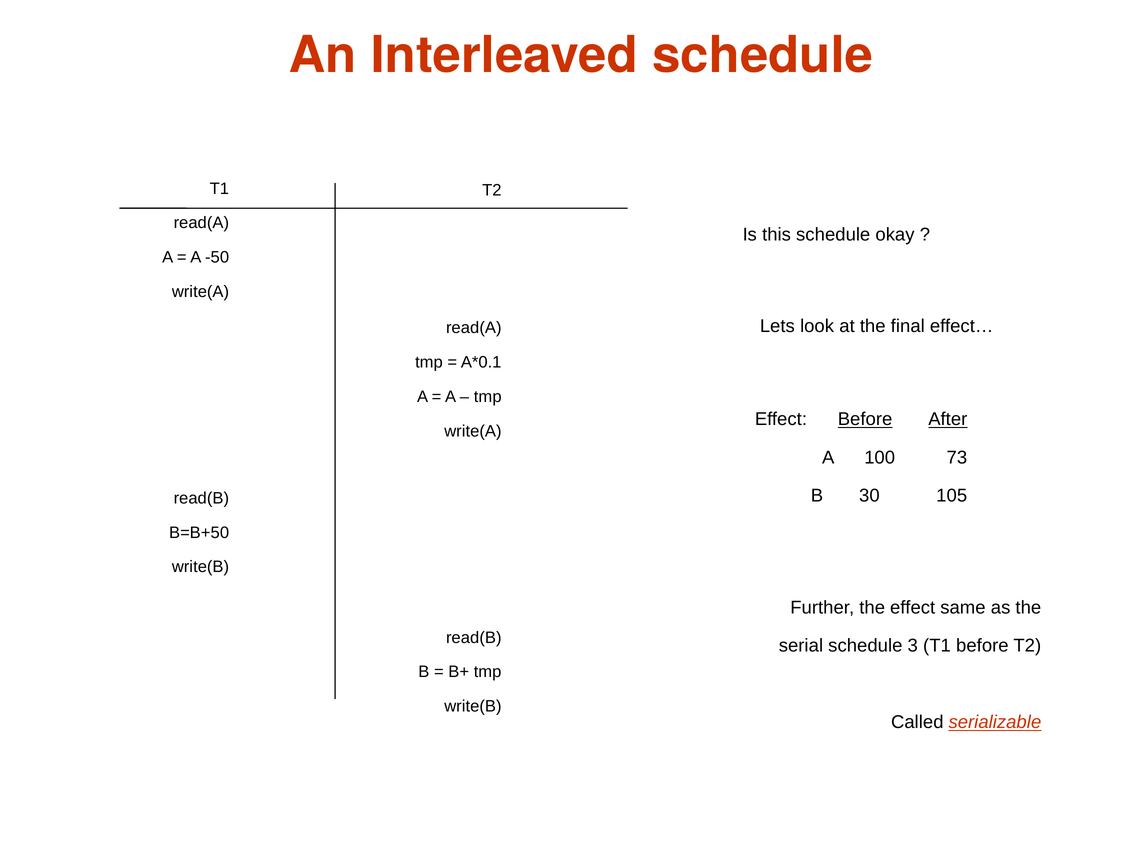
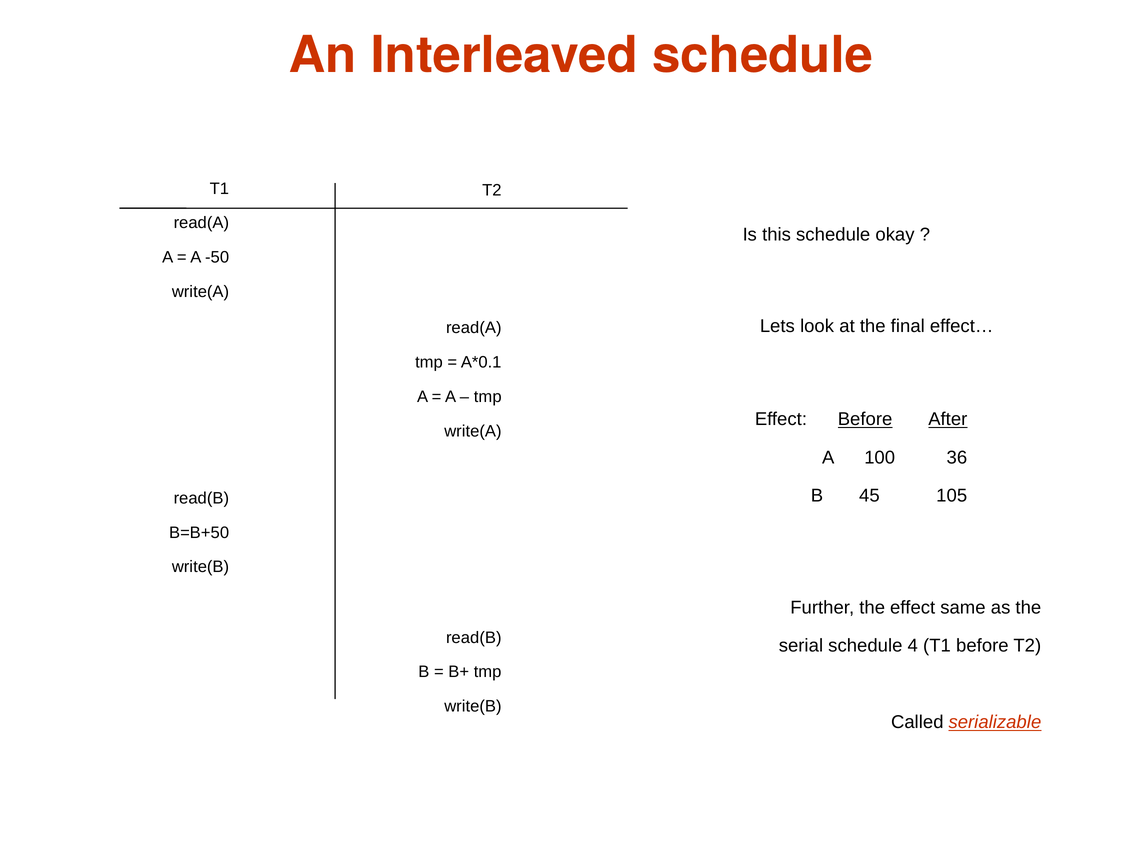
73: 73 -> 36 (957, 458)
30: 30 -> 45 (869, 496)
3: 3 -> 4 (913, 646)
